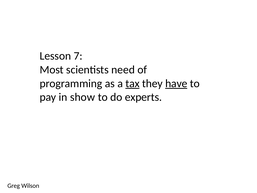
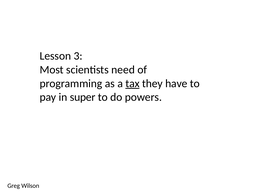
7: 7 -> 3 (78, 56)
have underline: present -> none (176, 83)
show: show -> super (83, 97)
experts: experts -> powers (143, 97)
